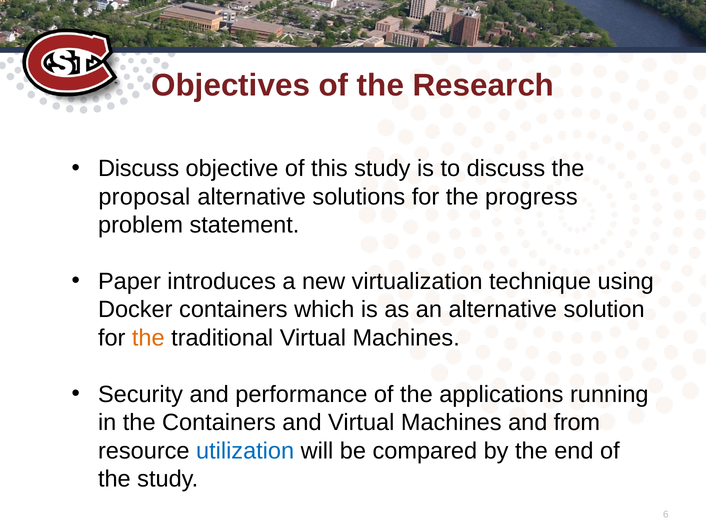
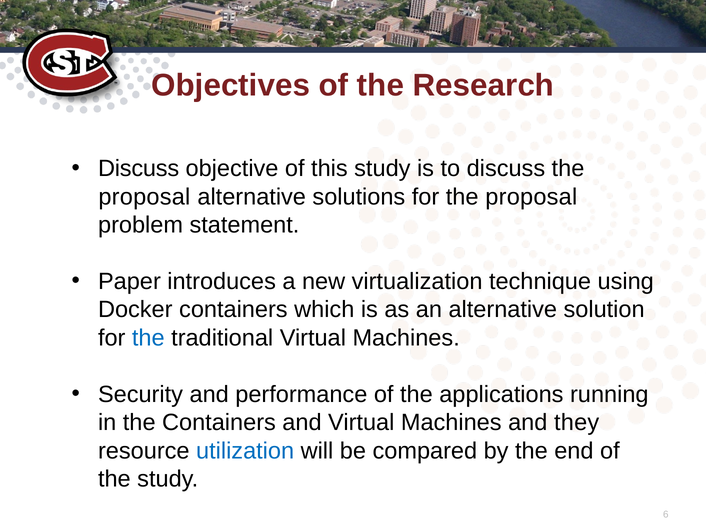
for the progress: progress -> proposal (531, 197)
the colour: orange -> blue (148, 338)
from: from -> they (577, 423)
